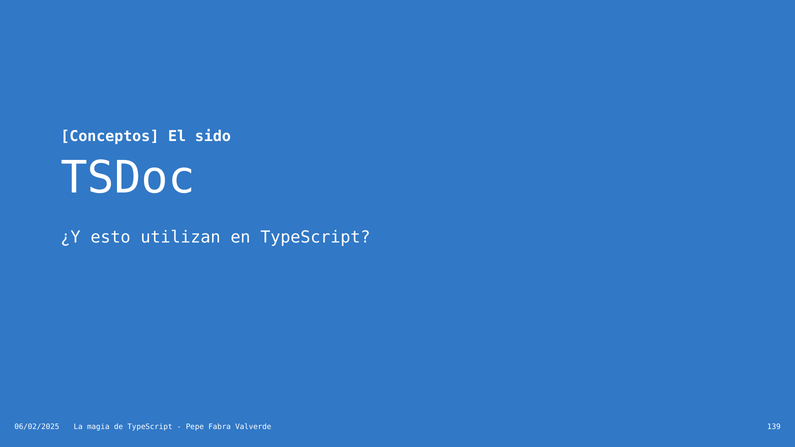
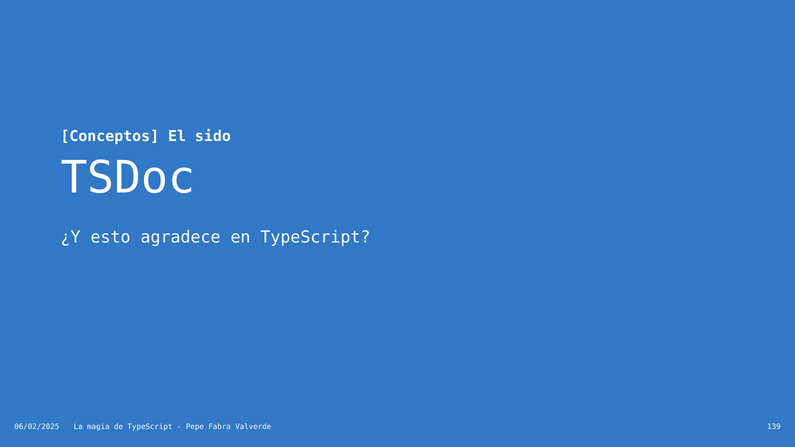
utilizan: utilizan -> agradece (181, 237)
